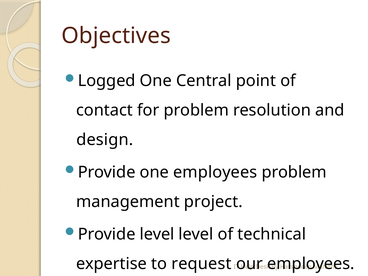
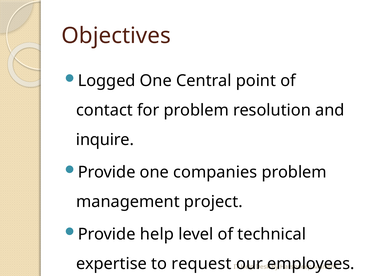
design: design -> inquire (105, 140)
one employees: employees -> companies (215, 172)
Provide level: level -> help (157, 234)
